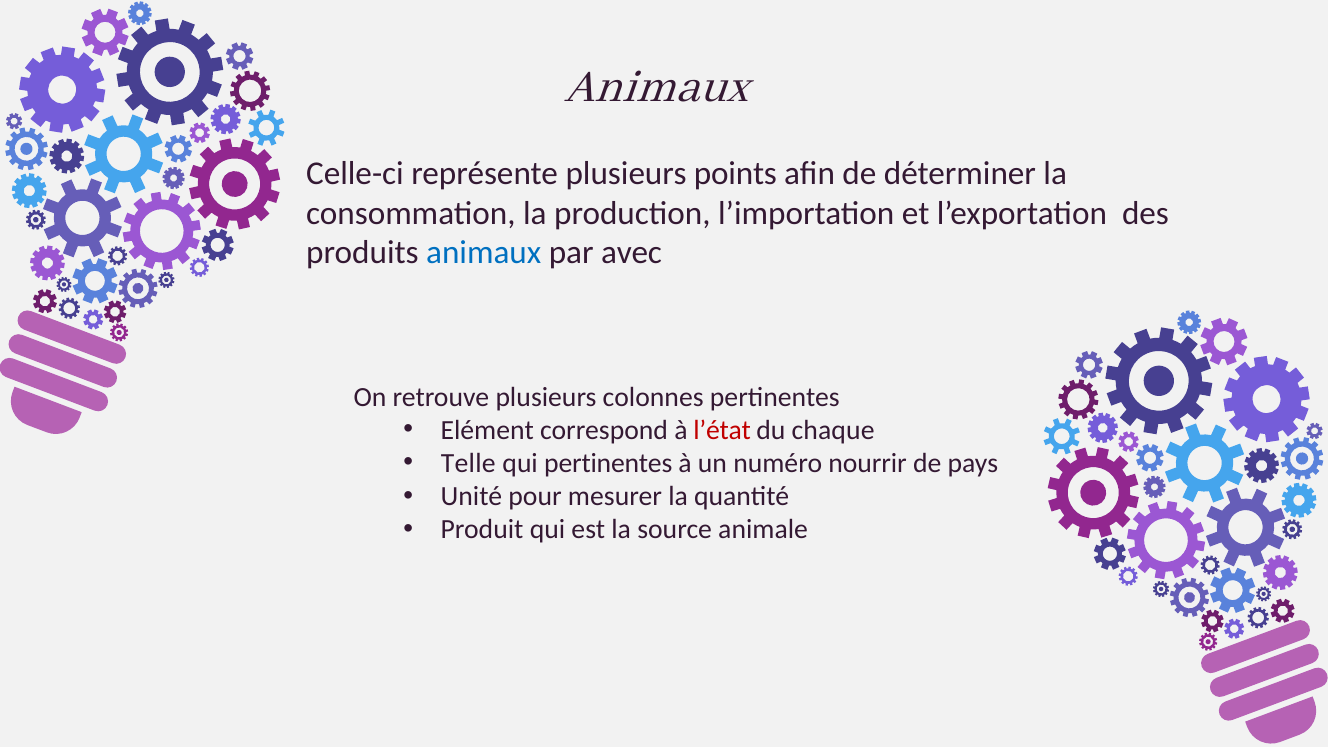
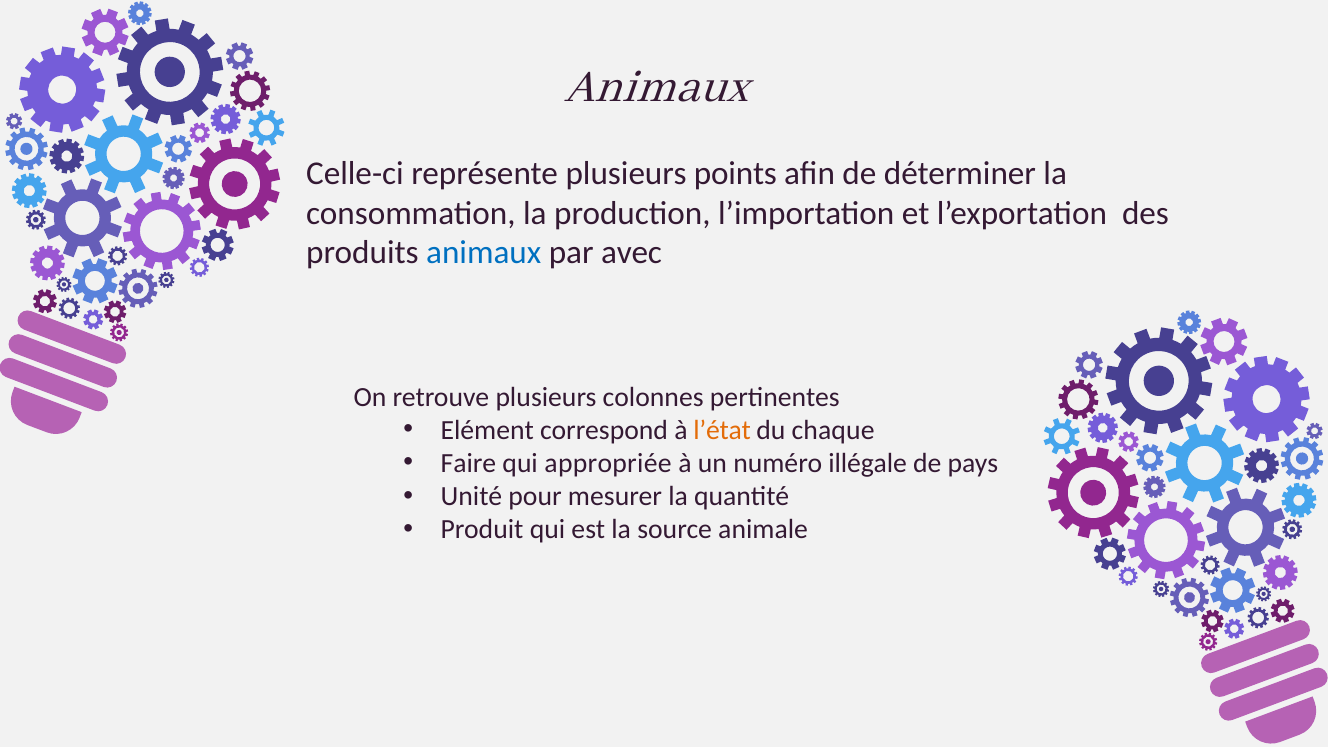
l’état colour: red -> orange (722, 430)
Telle: Telle -> Faire (468, 463)
qui pertinentes: pertinentes -> appropriée (608, 463)
nourrir: nourrir -> illégale (868, 463)
